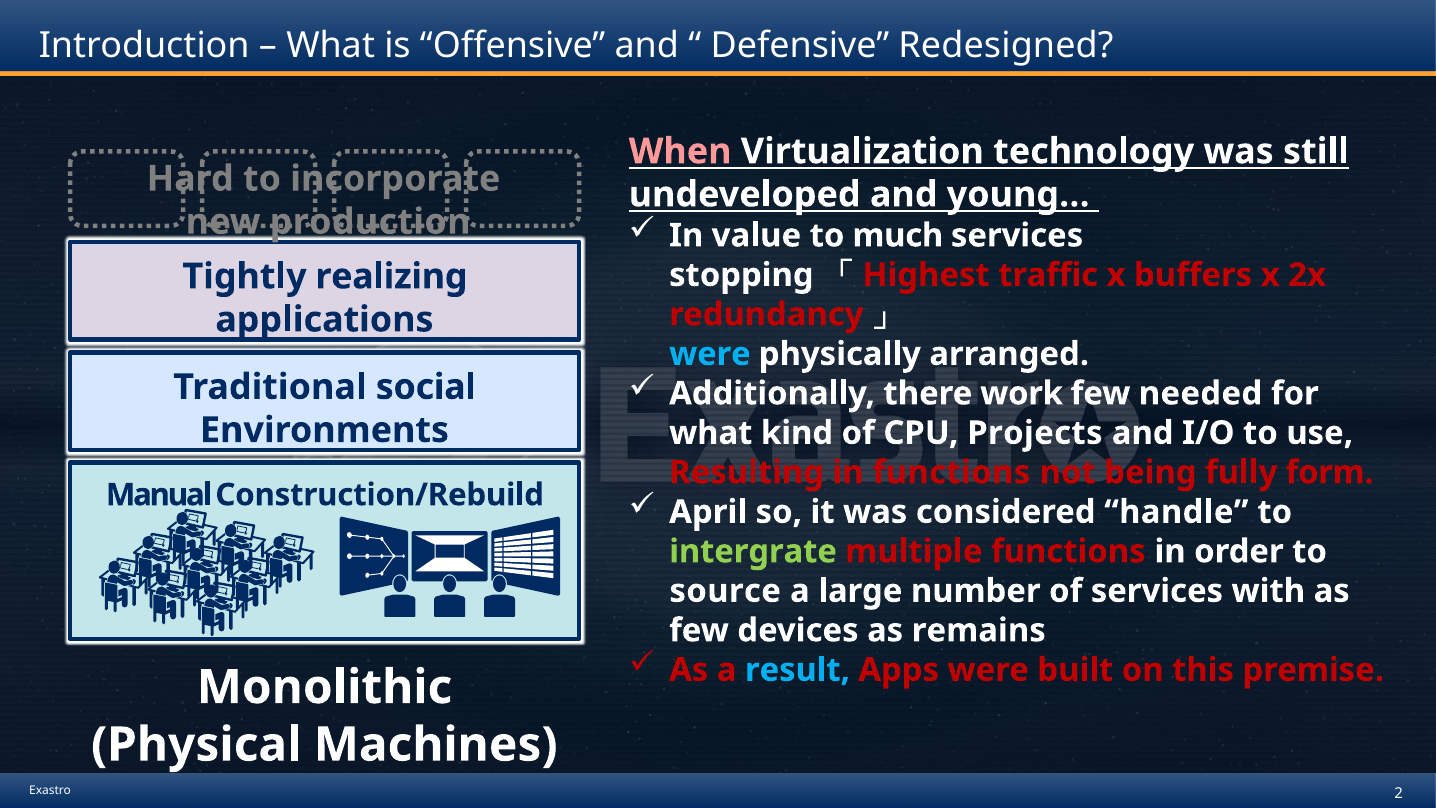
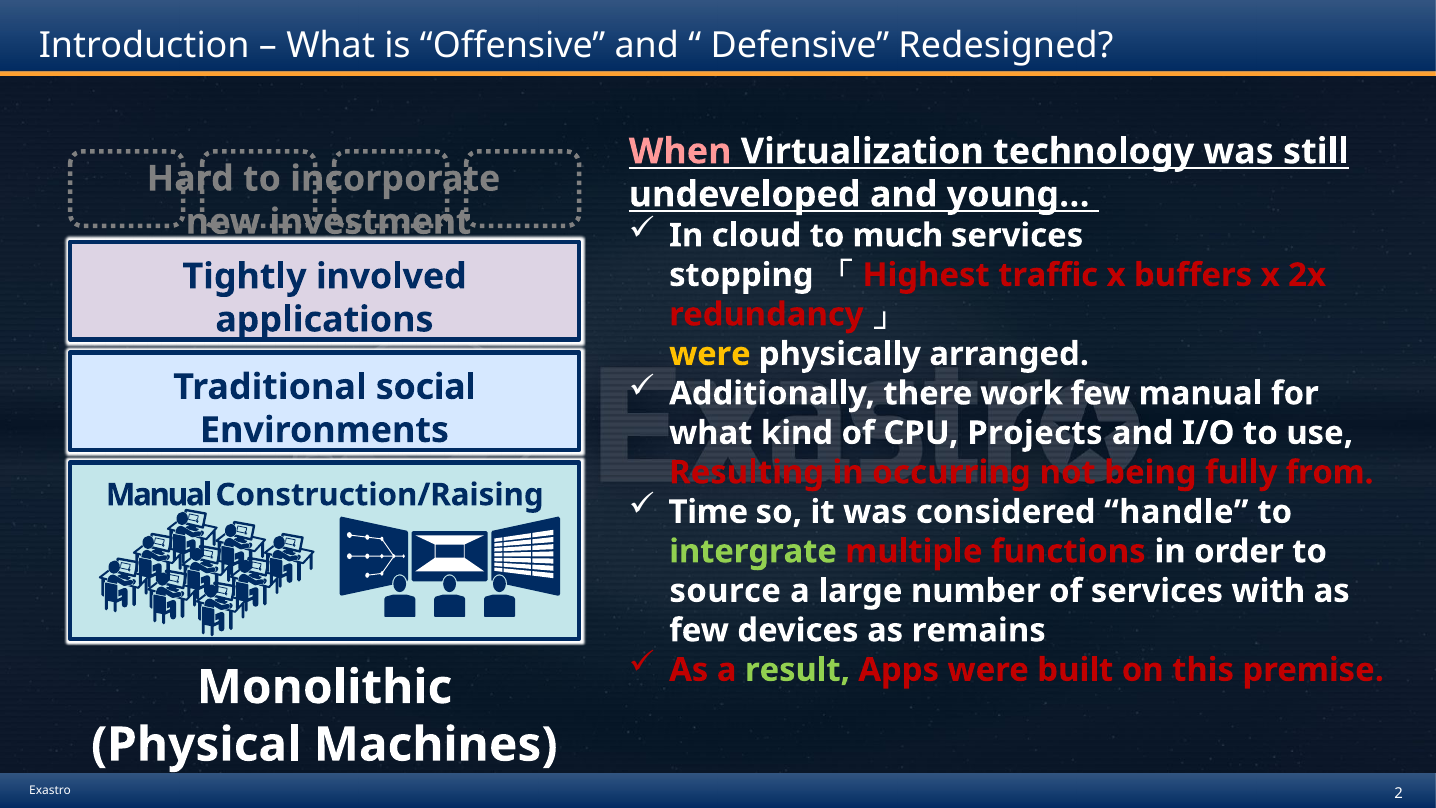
production: production -> investment (370, 222)
value: value -> cloud (756, 236)
realizing: realizing -> involved (391, 276)
were colour: light blue -> yellow (710, 354)
few needed: needed -> manual (1201, 393)
in functions: functions -> occurring (952, 472)
form: form -> from (1330, 472)
Construction/Rebuild: Construction/Rebuild -> Construction/Raising (380, 495)
April: April -> Time (708, 512)
result colour: light blue -> light green (797, 670)
